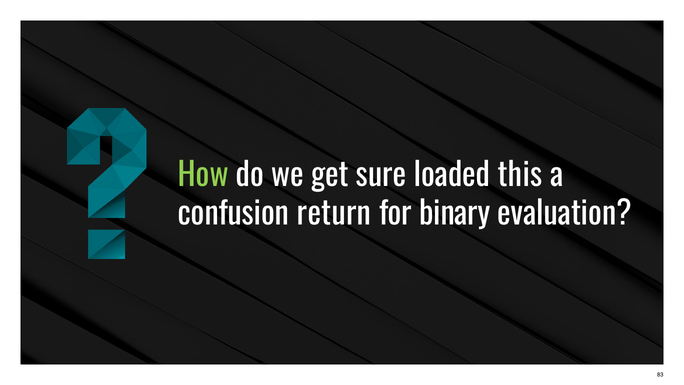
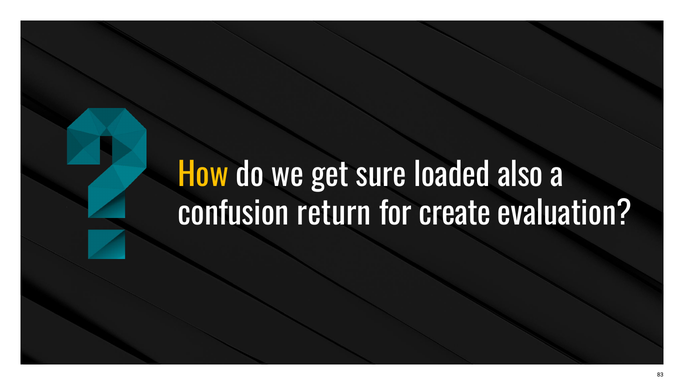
How colour: light green -> yellow (203, 175)
this: this -> also (520, 175)
binary: binary -> create (455, 214)
